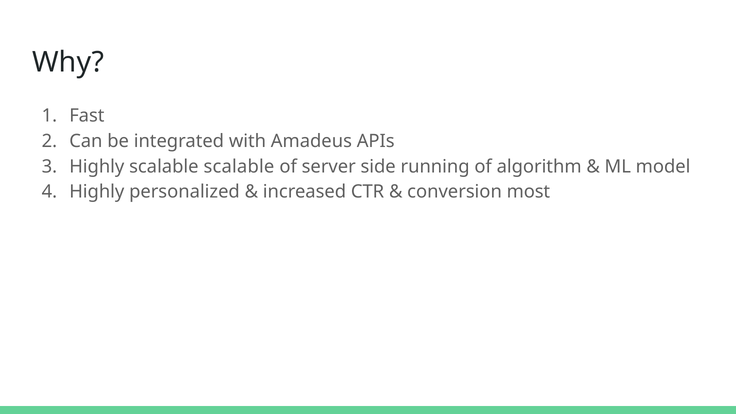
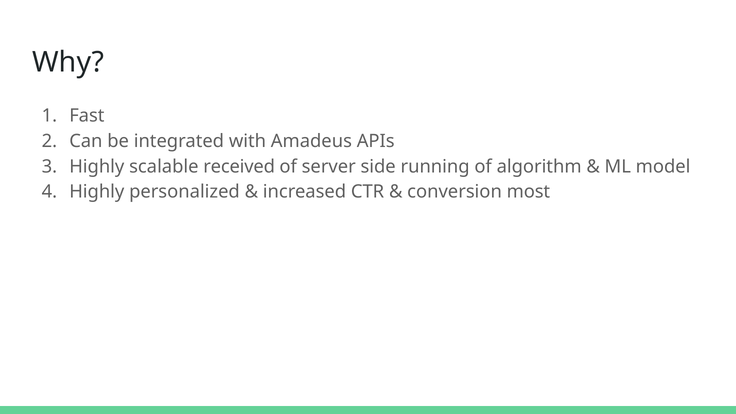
scalable scalable: scalable -> received (239, 167)
